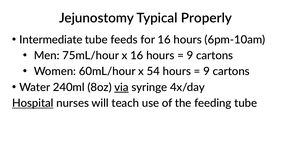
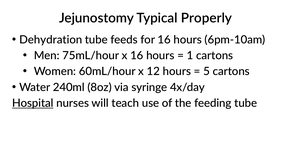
Intermediate: Intermediate -> Dehydration (51, 40)
9: 9 -> 1 (190, 56)
54: 54 -> 12 (153, 72)
9: 9 -> 5 (207, 72)
via underline: present -> none (121, 87)
